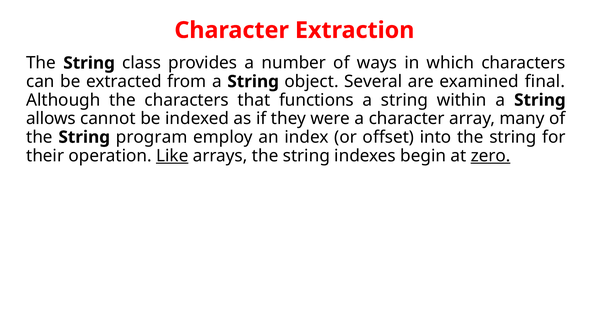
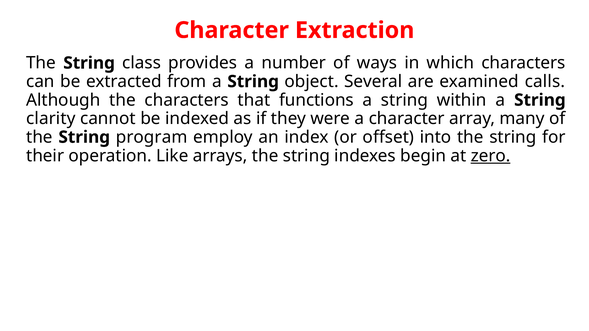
final: final -> calls (545, 82)
allows: allows -> clarity (51, 119)
Like underline: present -> none (172, 156)
